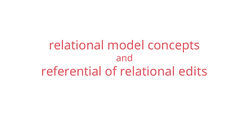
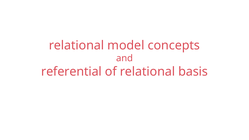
edits: edits -> basis (193, 72)
